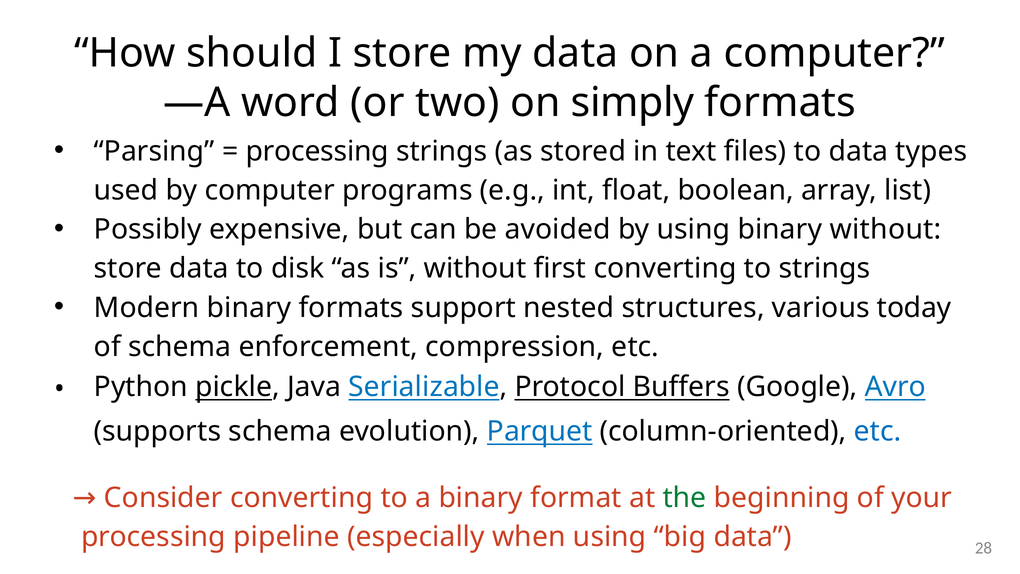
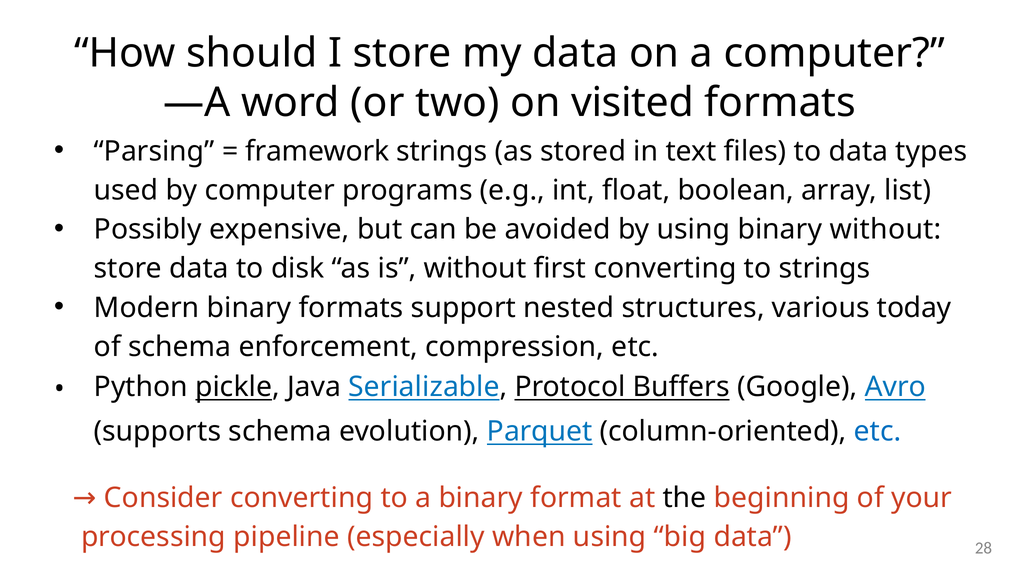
simply: simply -> visited (633, 103)
processing: processing -> framework (317, 151)
the colour: green -> black (685, 498)
